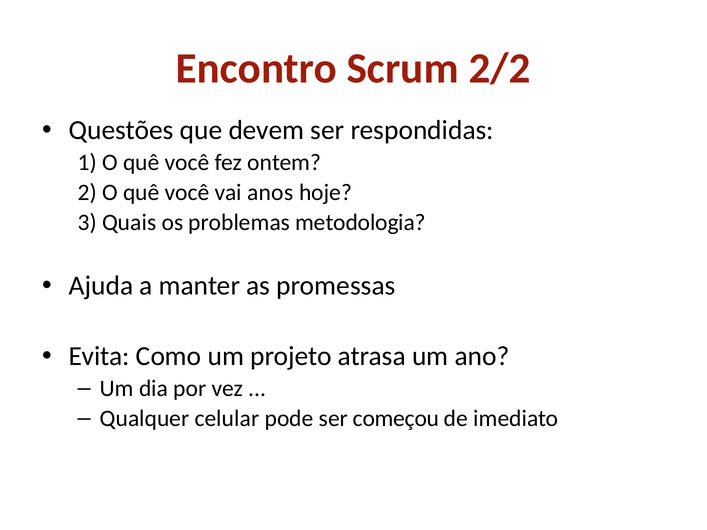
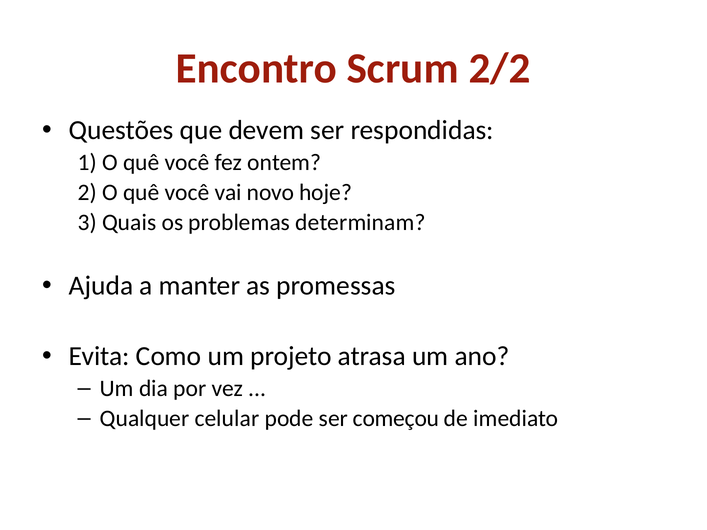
anos: anos -> novo (271, 193)
metodologia: metodologia -> determinam (360, 223)
